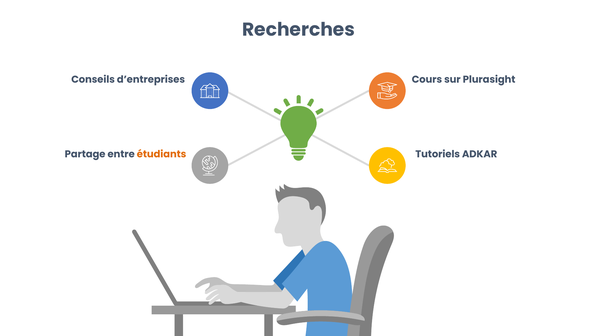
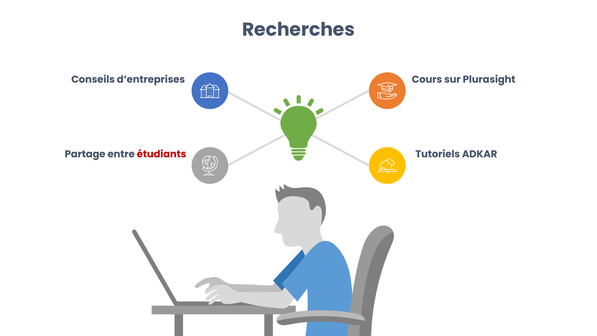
étudiants colour: orange -> red (162, 154)
